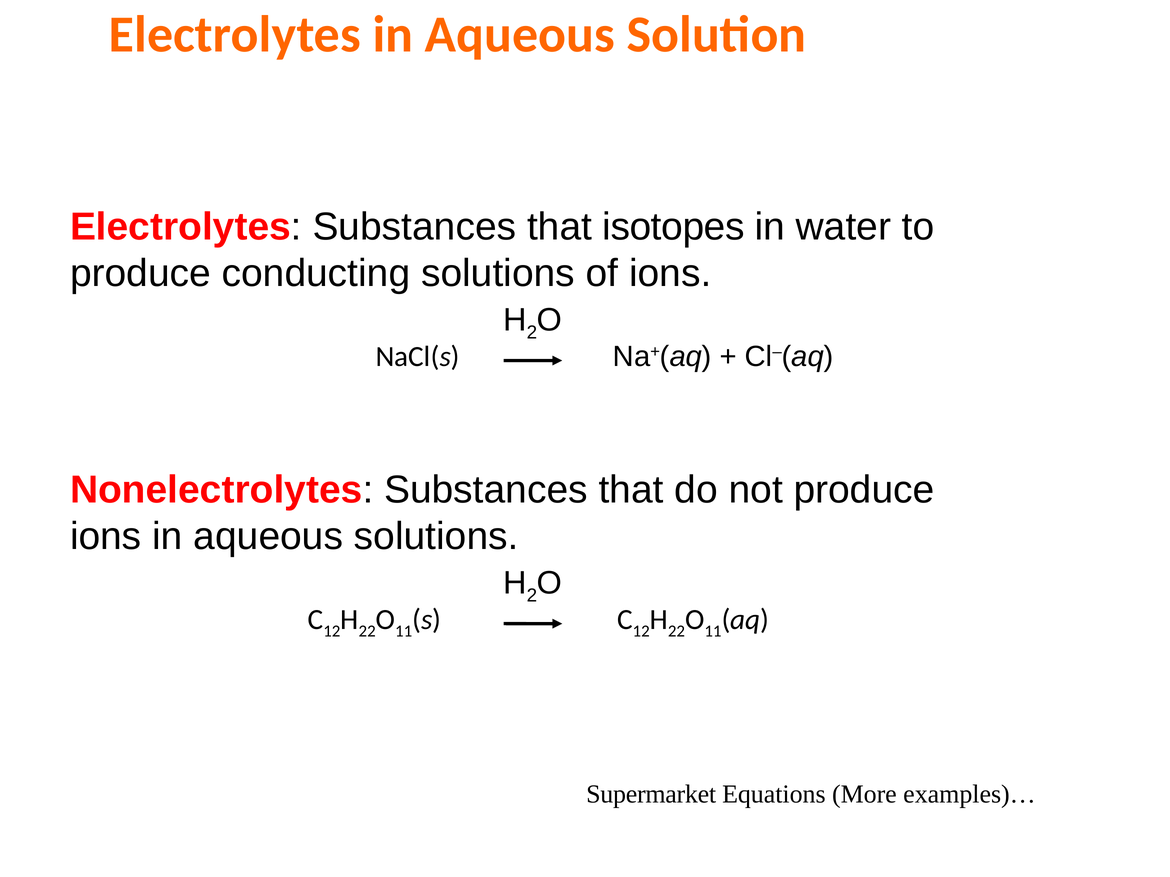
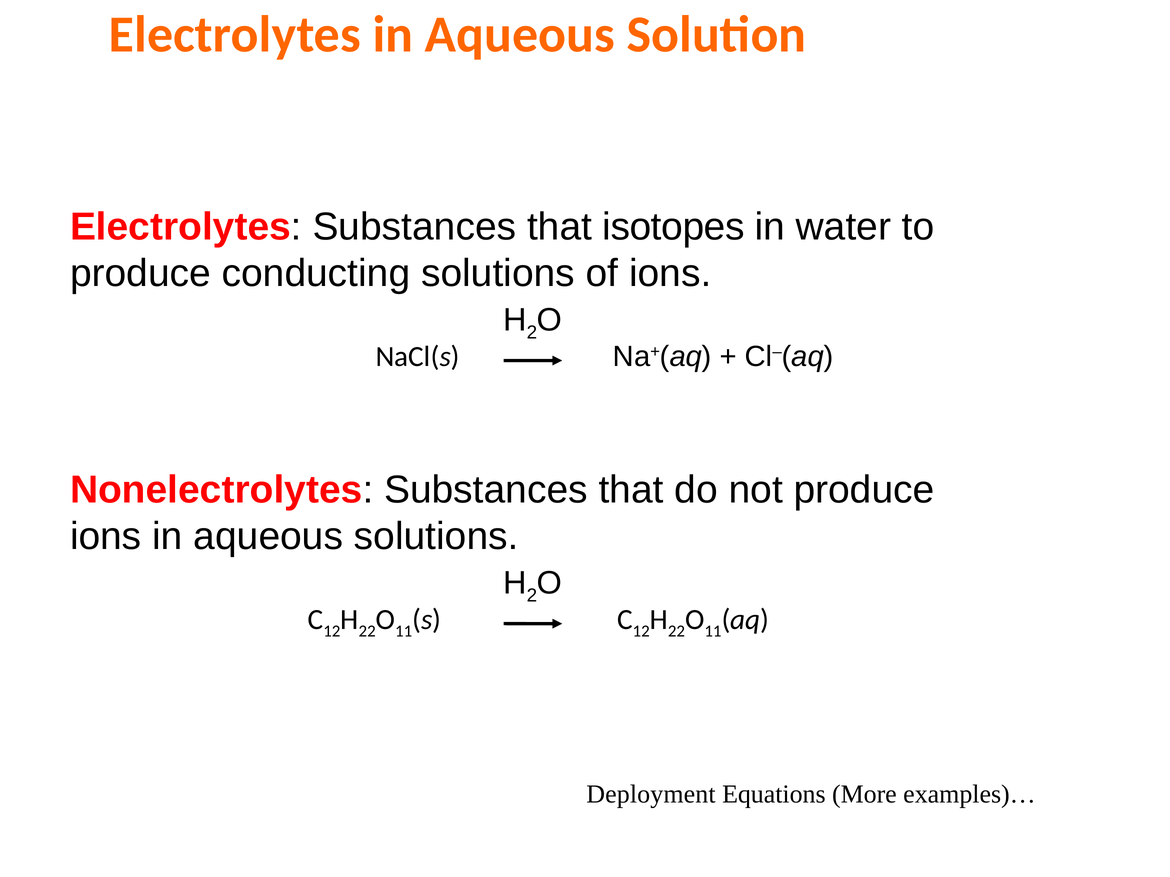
Supermarket: Supermarket -> Deployment (651, 794)
